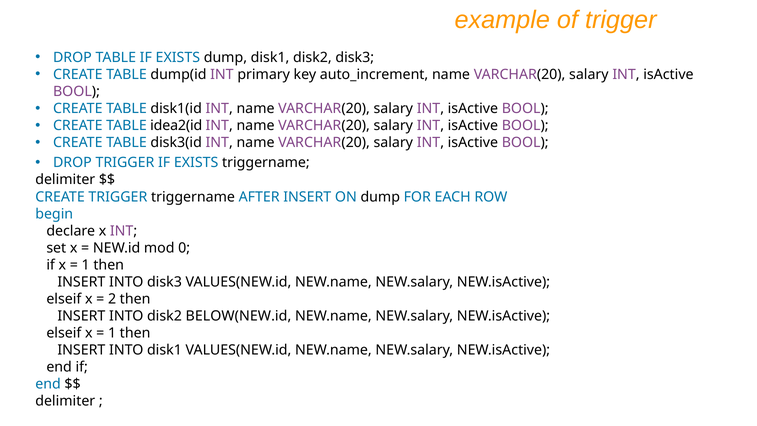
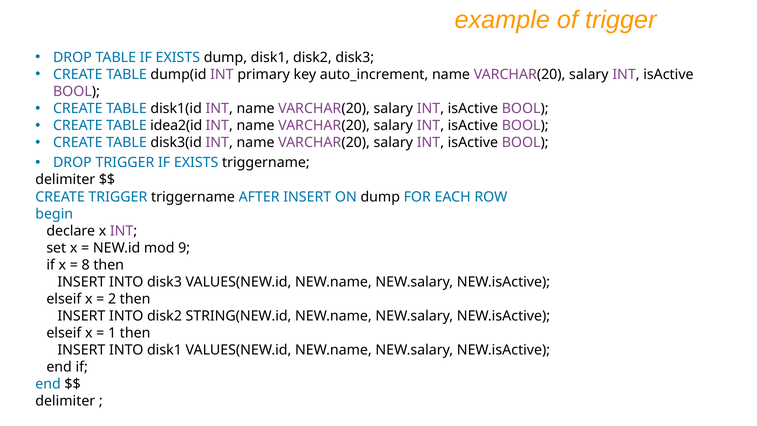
0: 0 -> 9 (184, 248)
1: 1 -> 8 (86, 265)
BELOW(NEW.id: BELOW(NEW.id -> STRING(NEW.id (239, 316)
